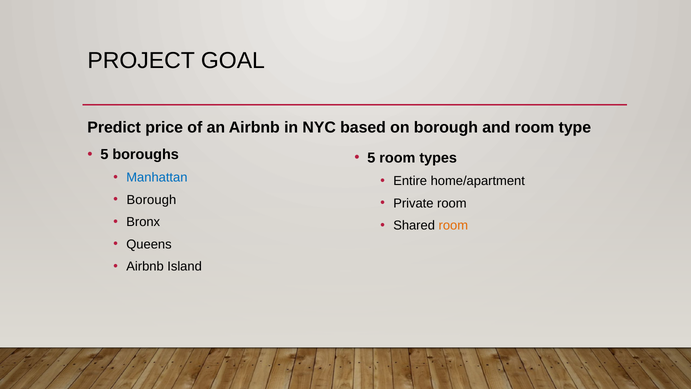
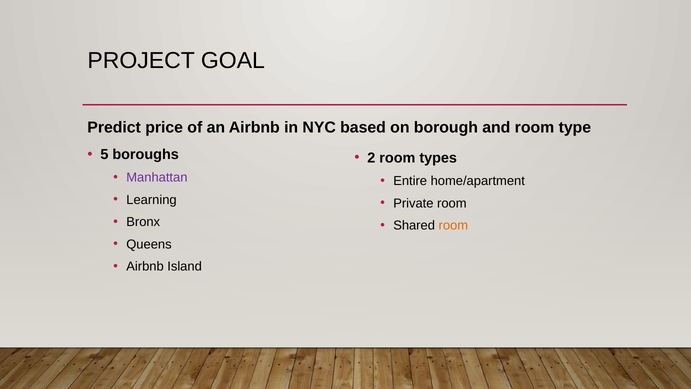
5: 5 -> 2 (371, 158)
Manhattan colour: blue -> purple (157, 177)
Borough: Borough -> Learning (152, 200)
